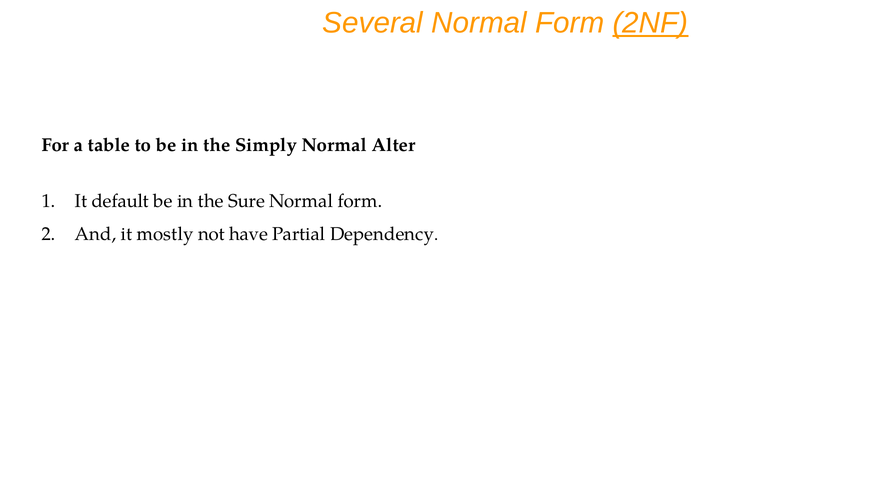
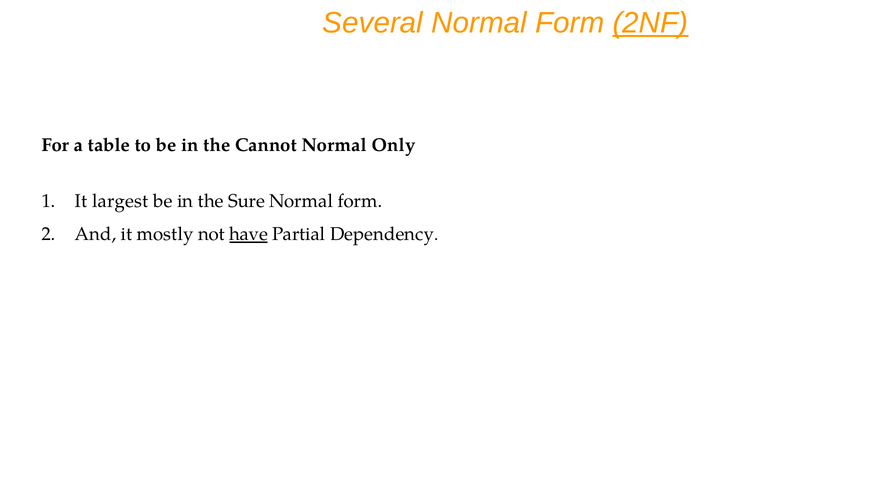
Simply: Simply -> Cannot (266, 145)
Alter: Alter -> Only (394, 145)
default: default -> largest (120, 201)
have underline: none -> present (249, 234)
